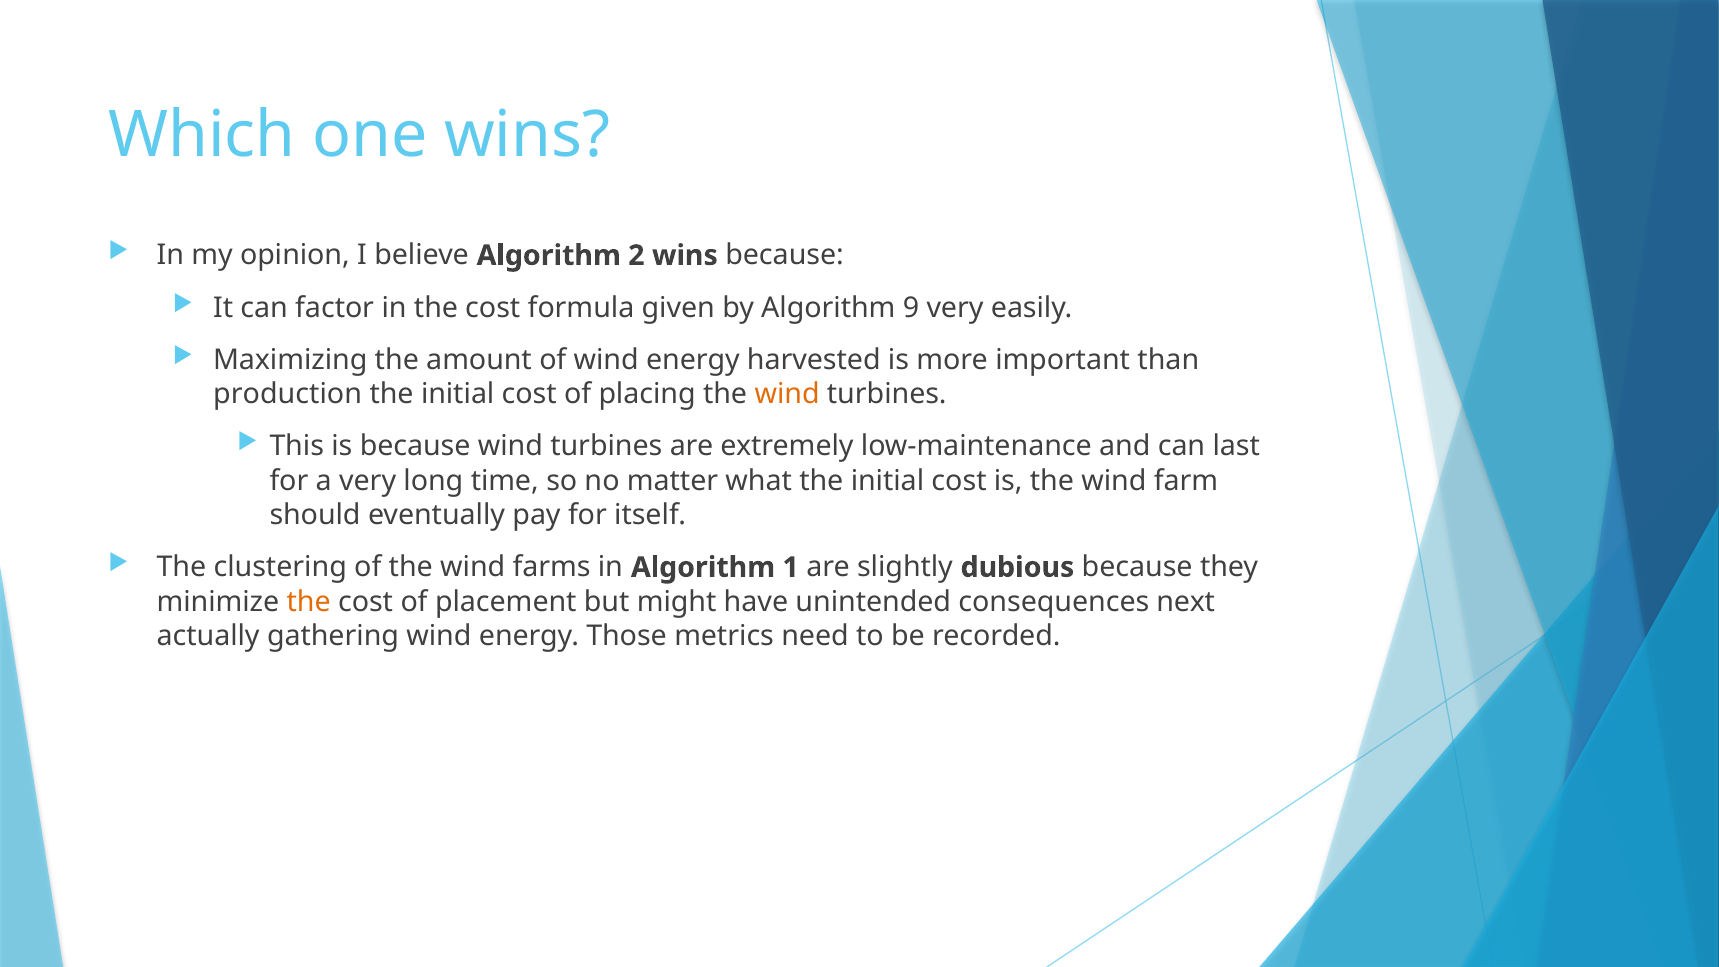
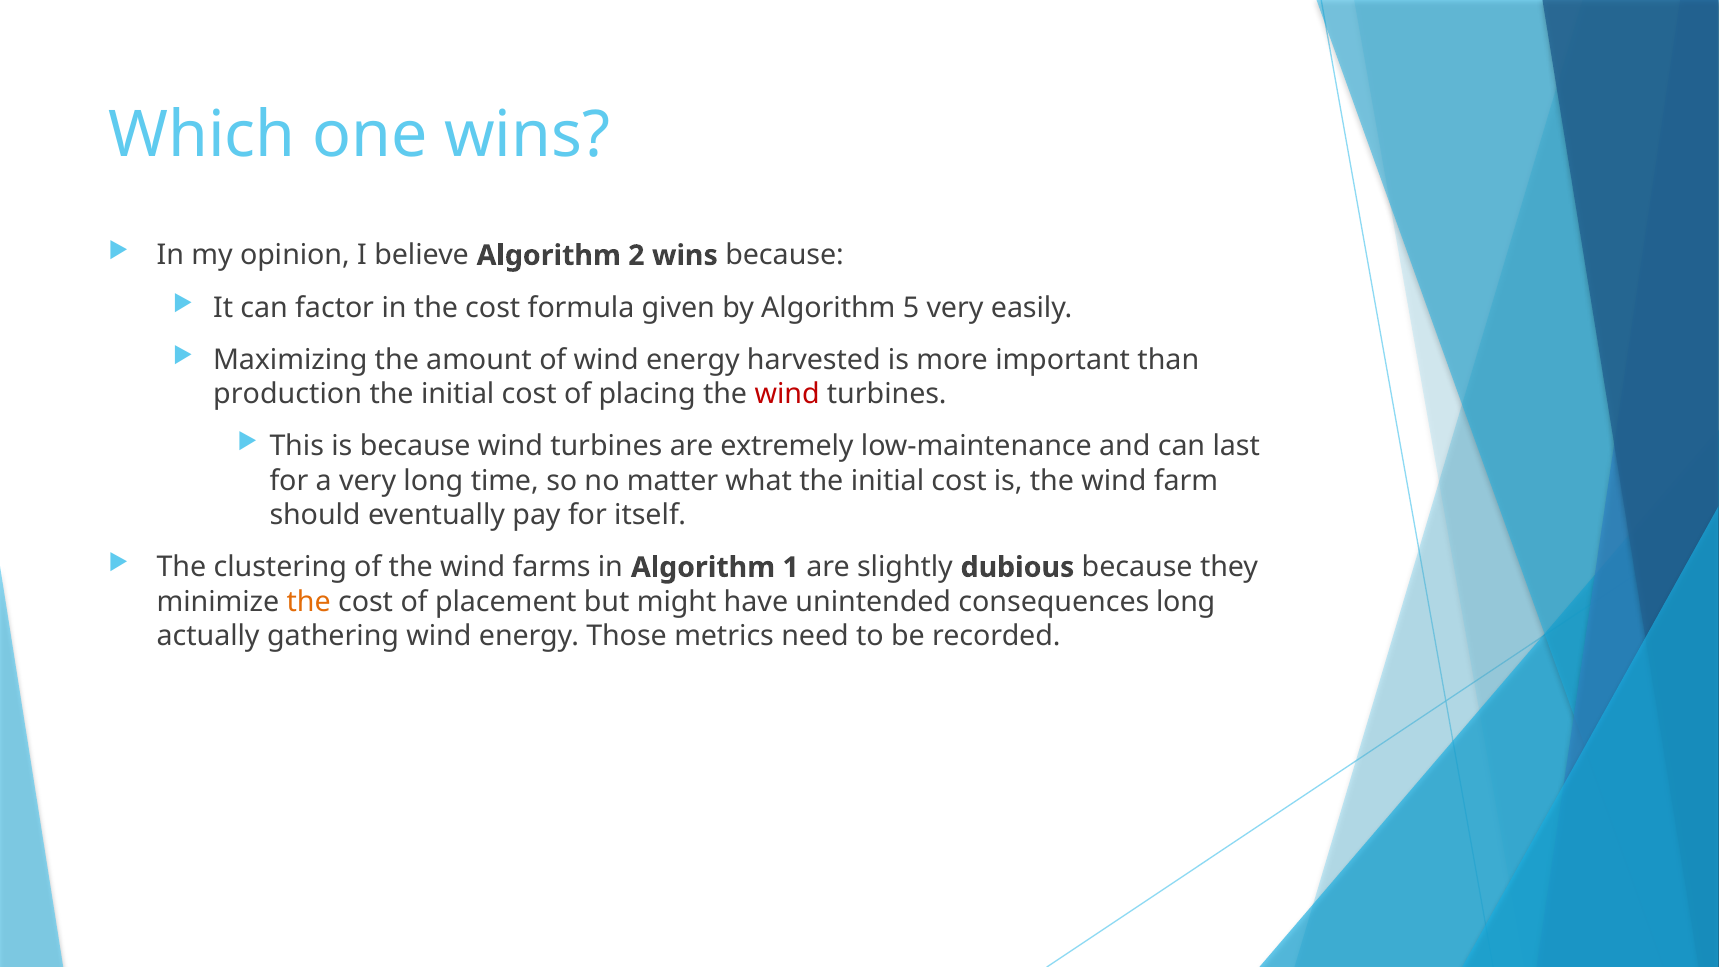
9: 9 -> 5 (911, 308)
wind colour: orange -> red (787, 394)
consequences next: next -> long (1186, 602)
